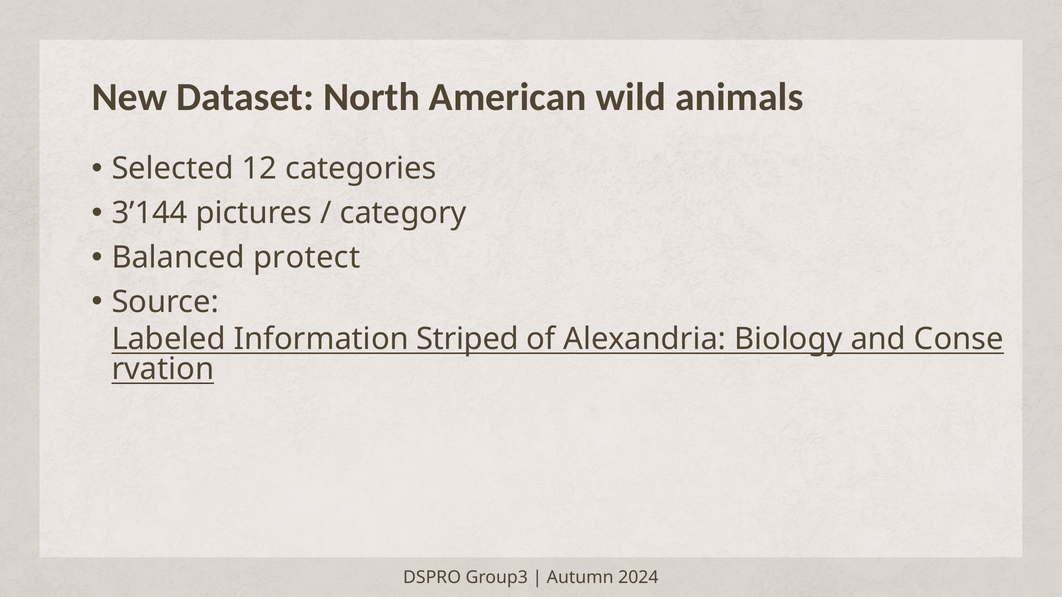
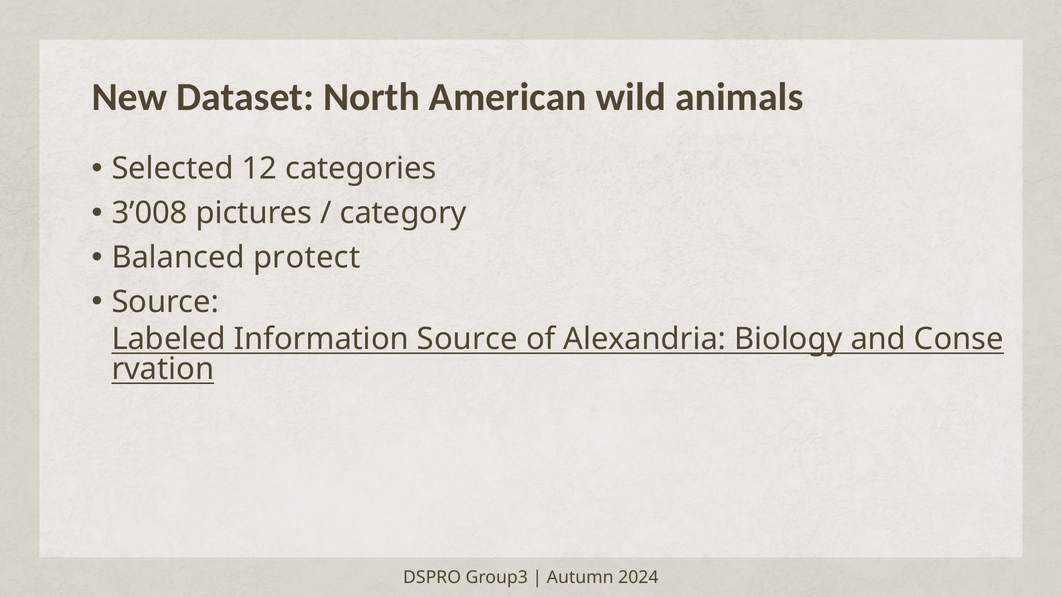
3’144: 3’144 -> 3’008 (150, 213)
Information Striped: Striped -> Source (467, 339)
